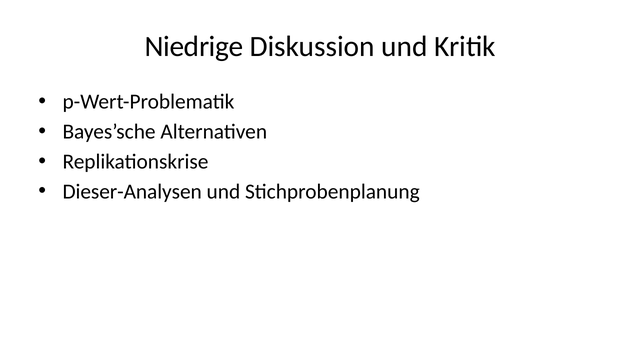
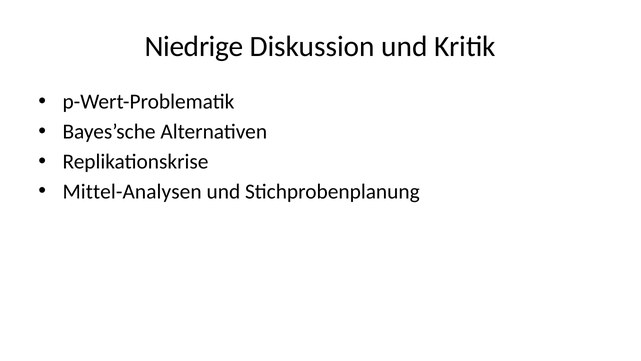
Dieser-Analysen: Dieser-Analysen -> Mittel-Analysen (132, 191)
